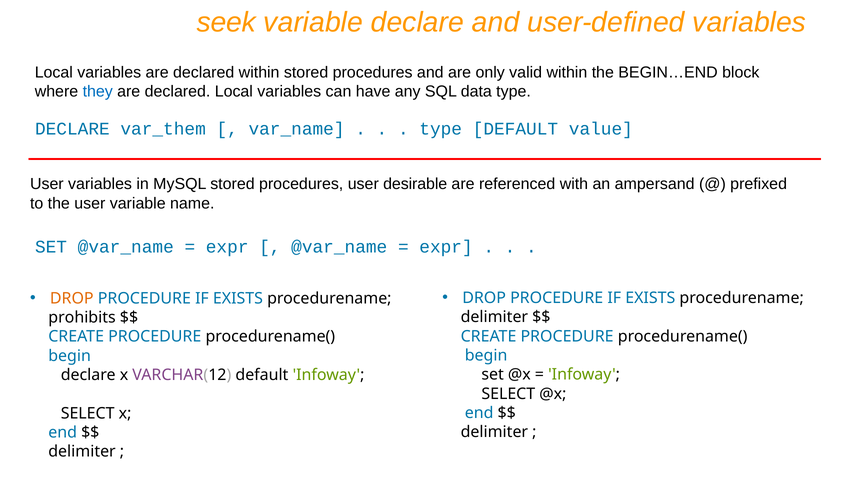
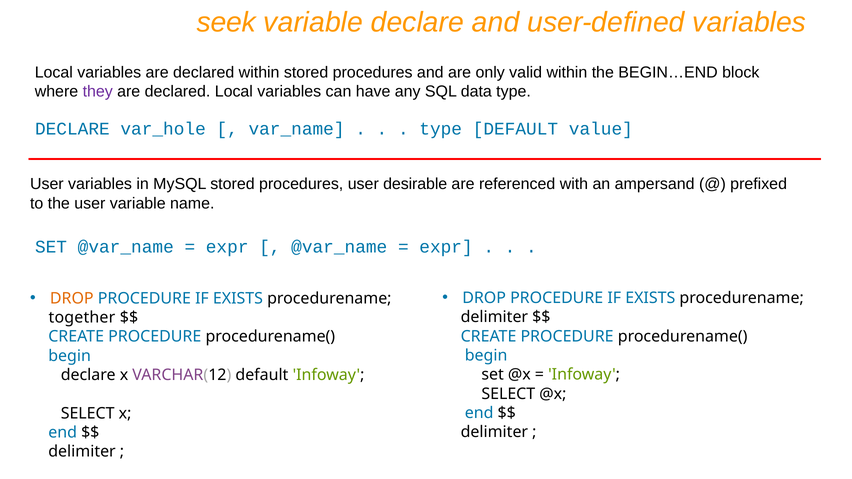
they colour: blue -> purple (98, 92)
var_them: var_them -> var_hole (163, 129)
prohibits: prohibits -> together (82, 318)
